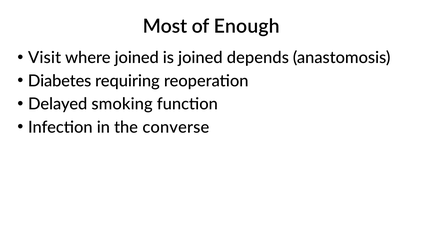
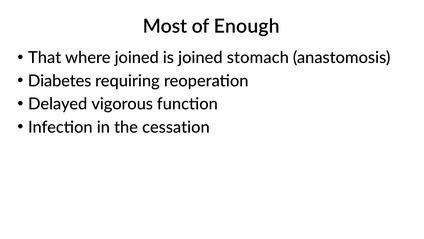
Visit: Visit -> That (45, 58)
depends: depends -> stomach (258, 58)
smoking: smoking -> vigorous (122, 104)
converse: converse -> cessation (176, 127)
